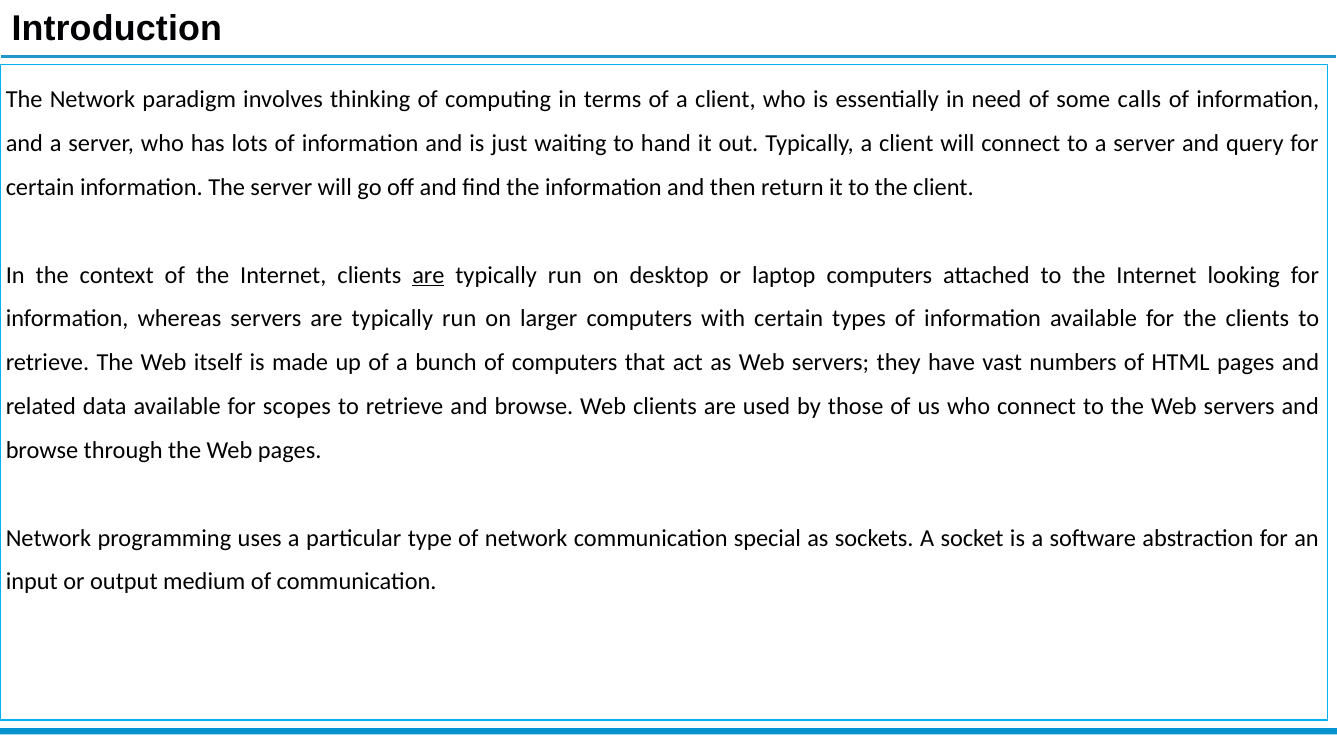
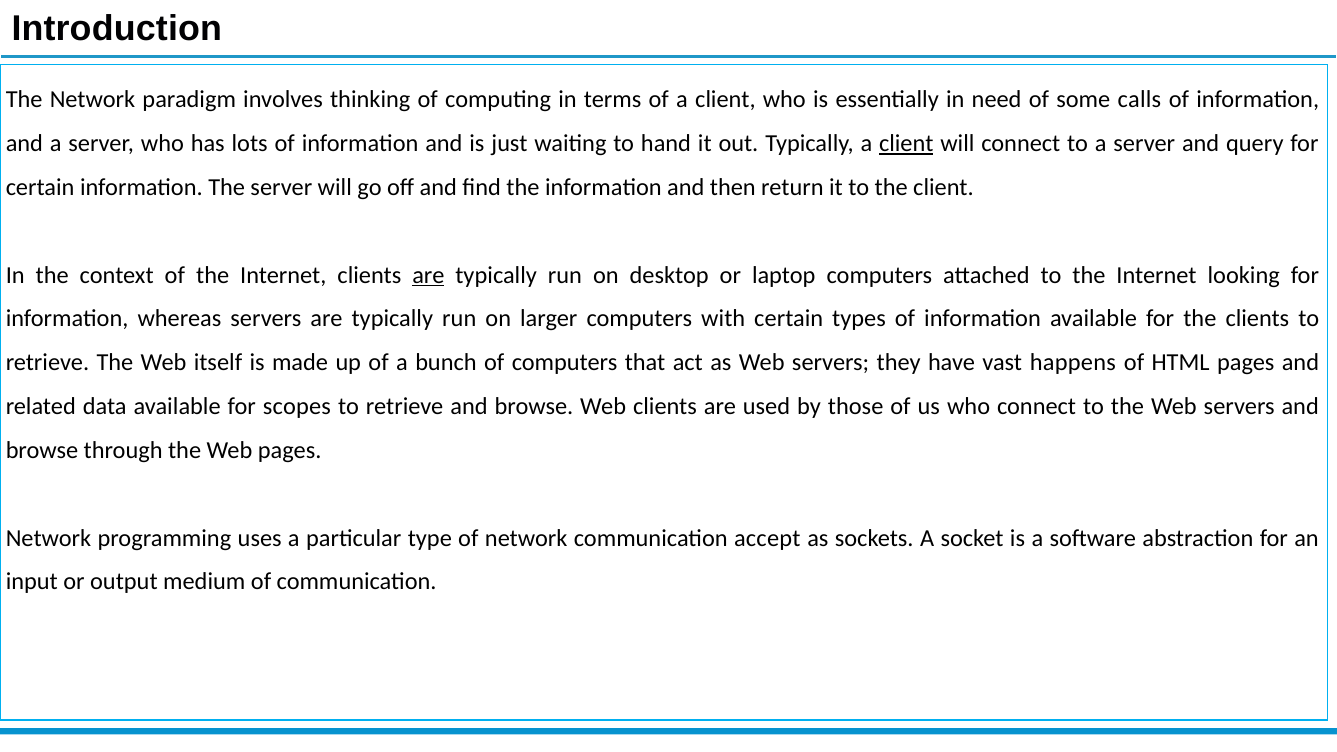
client underline: none -> present (906, 144)
numbers: numbers -> happens (1073, 363)
special: special -> accept (767, 538)
